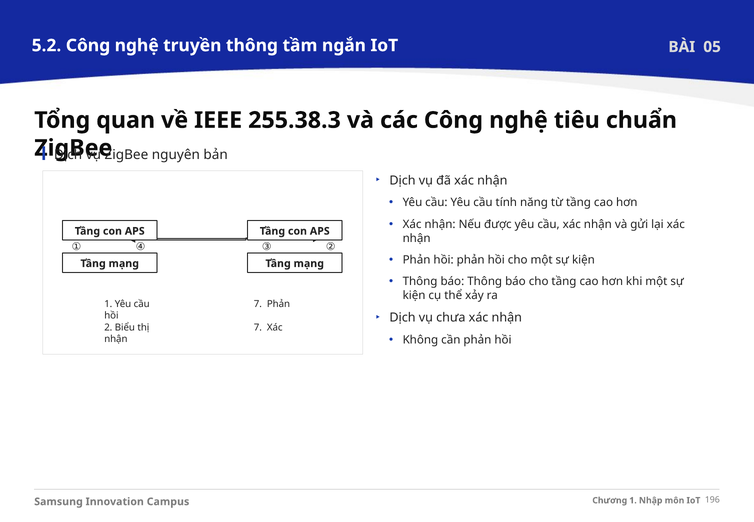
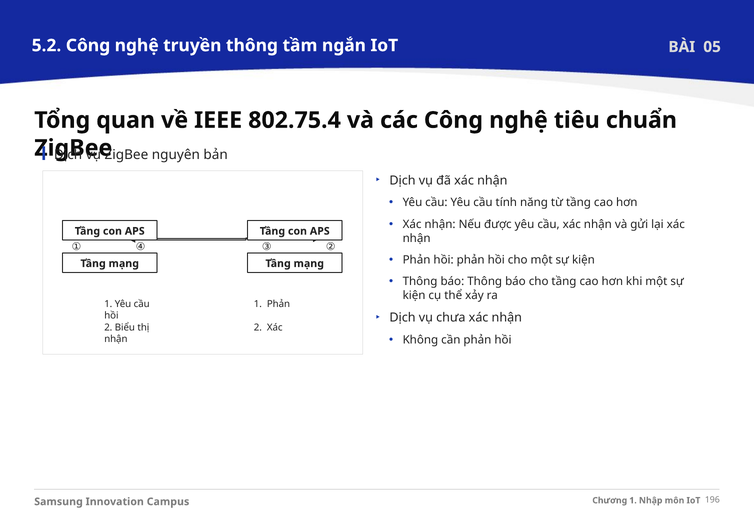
255.38.3: 255.38.3 -> 802.75.4 (295, 120)
cầu 7: 7 -> 1 (258, 304)
7: 7 -> 2 (258, 328)
